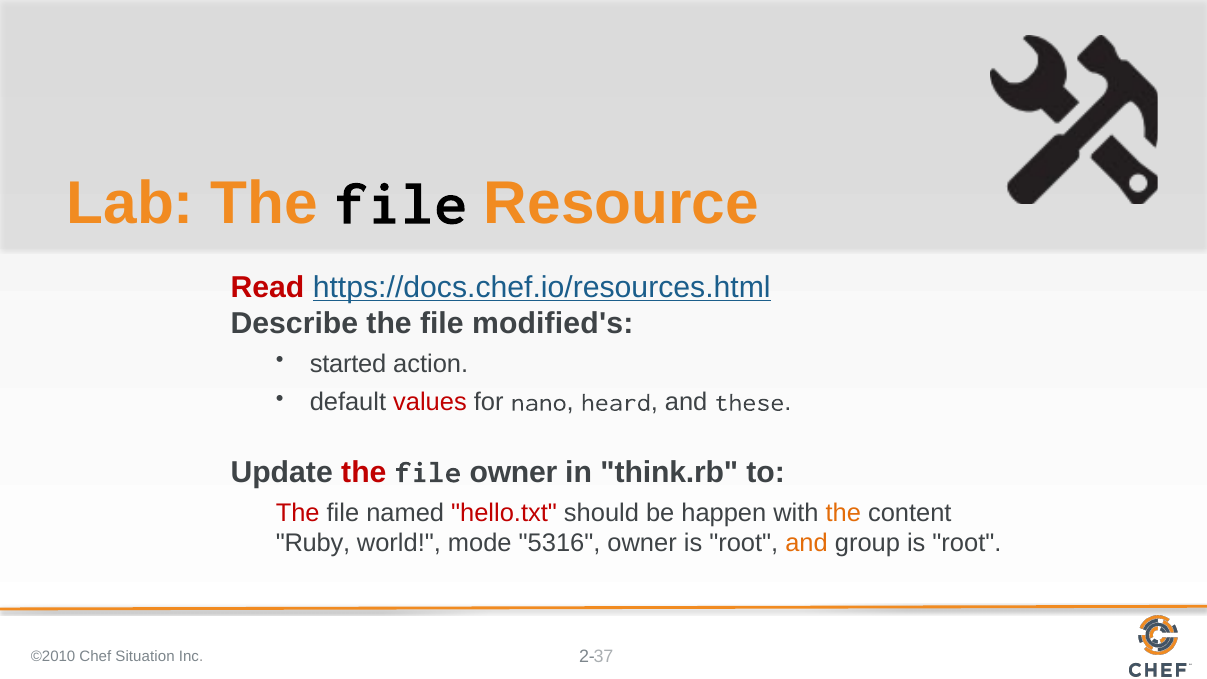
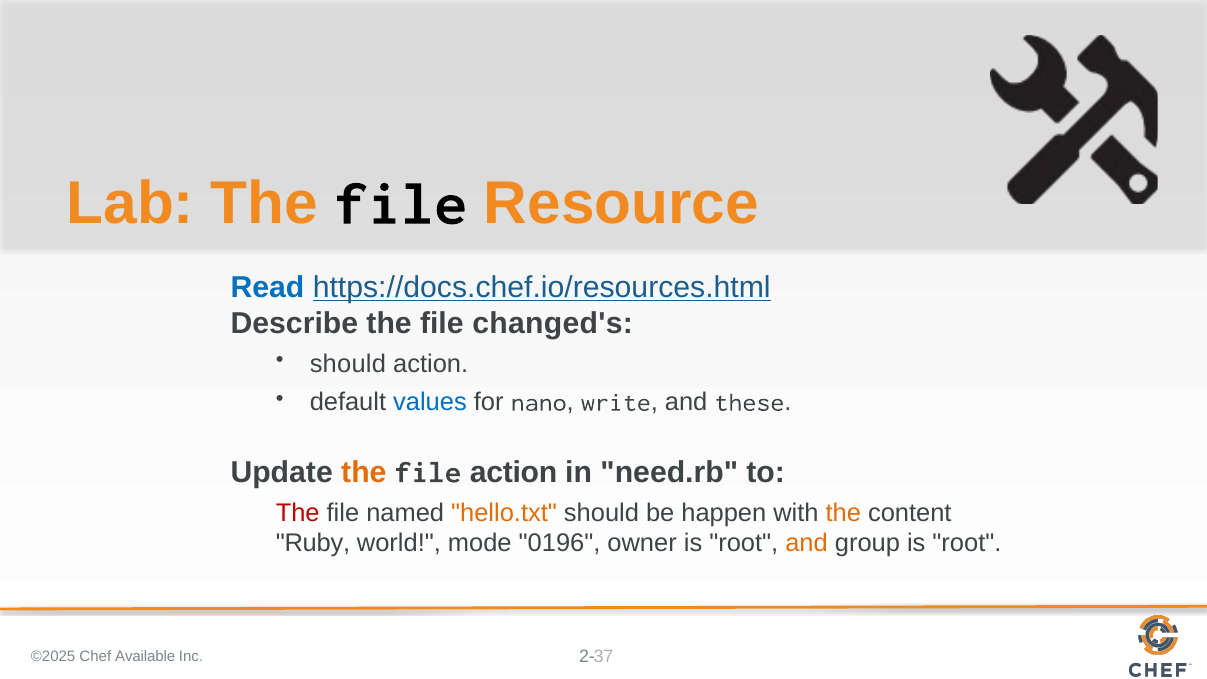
Read colour: red -> blue (267, 287)
modified's: modified's -> changed's (553, 324)
started: started -> should (348, 364)
values colour: red -> blue (430, 402)
heard: heard -> write (616, 402)
the colour: red -> orange (364, 472)
file owner: owner -> action (513, 472)
think.rb: think.rb -> need.rb (669, 472)
hello.txt colour: red -> orange (504, 513)
5316: 5316 -> 0196 (560, 543)
©2010: ©2010 -> ©2025 (53, 657)
Situation: Situation -> Available (145, 657)
